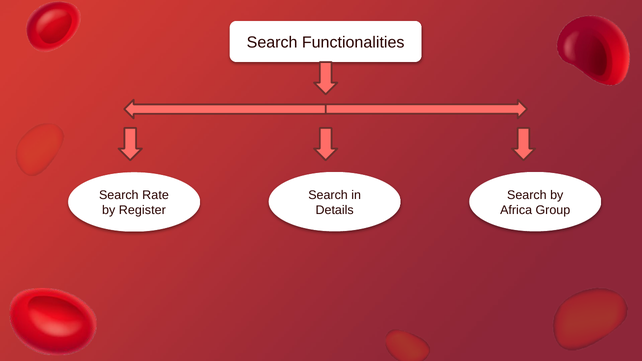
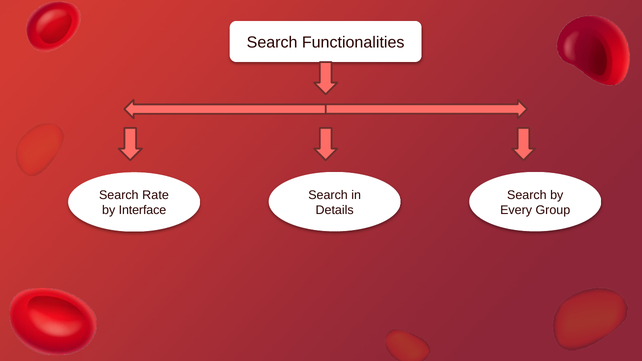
Africa: Africa -> Every (516, 210)
Register: Register -> Interface (142, 210)
